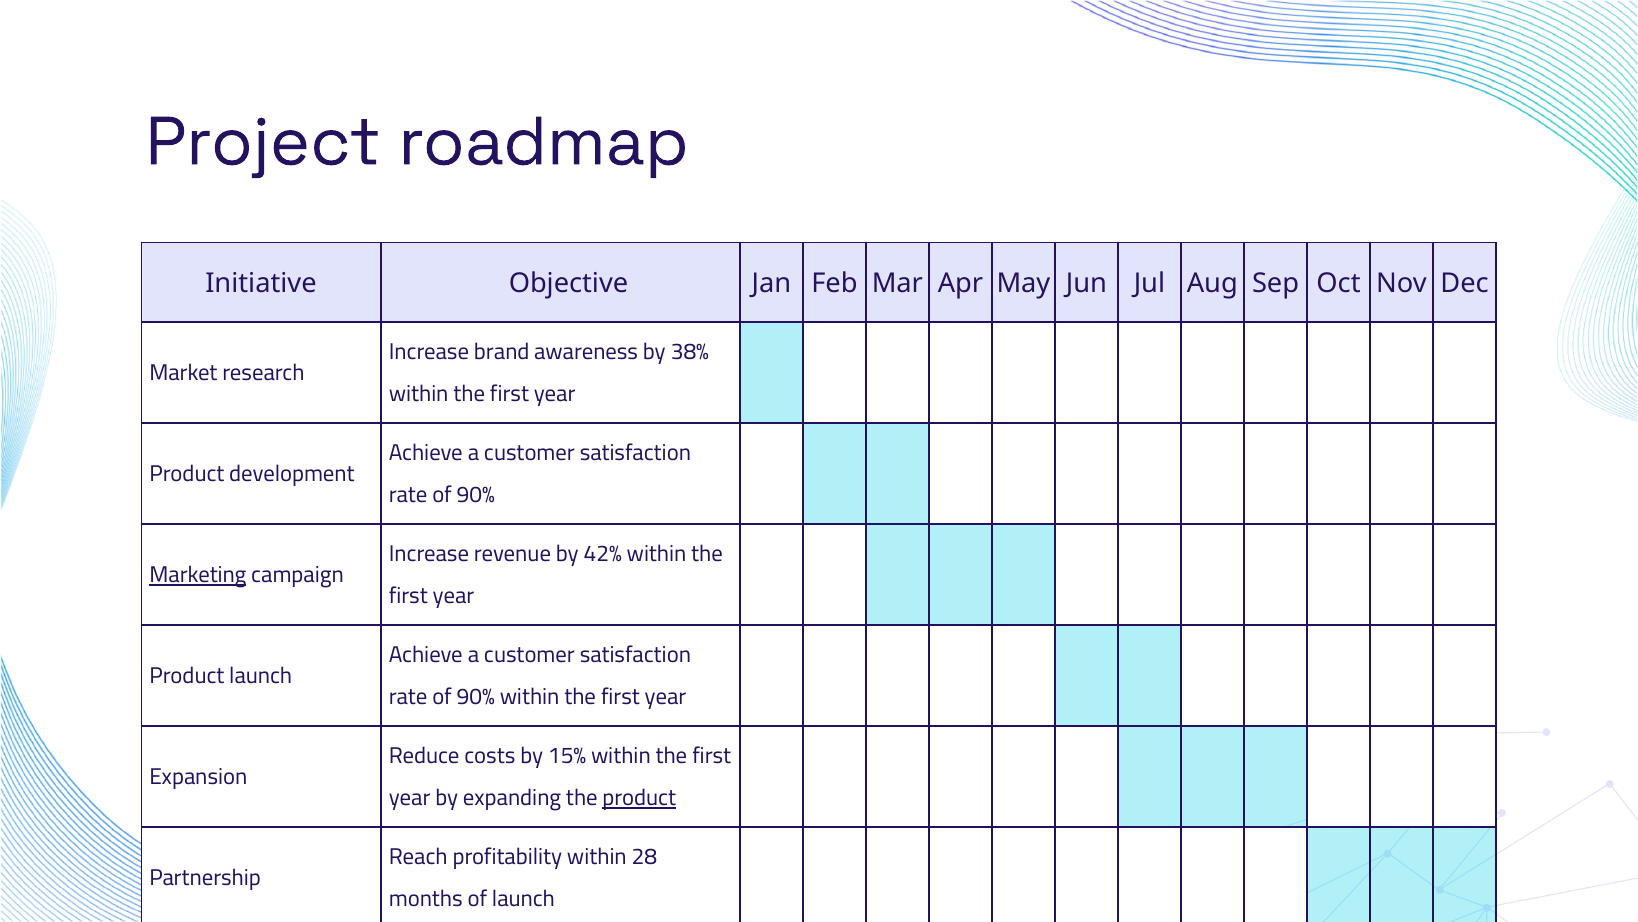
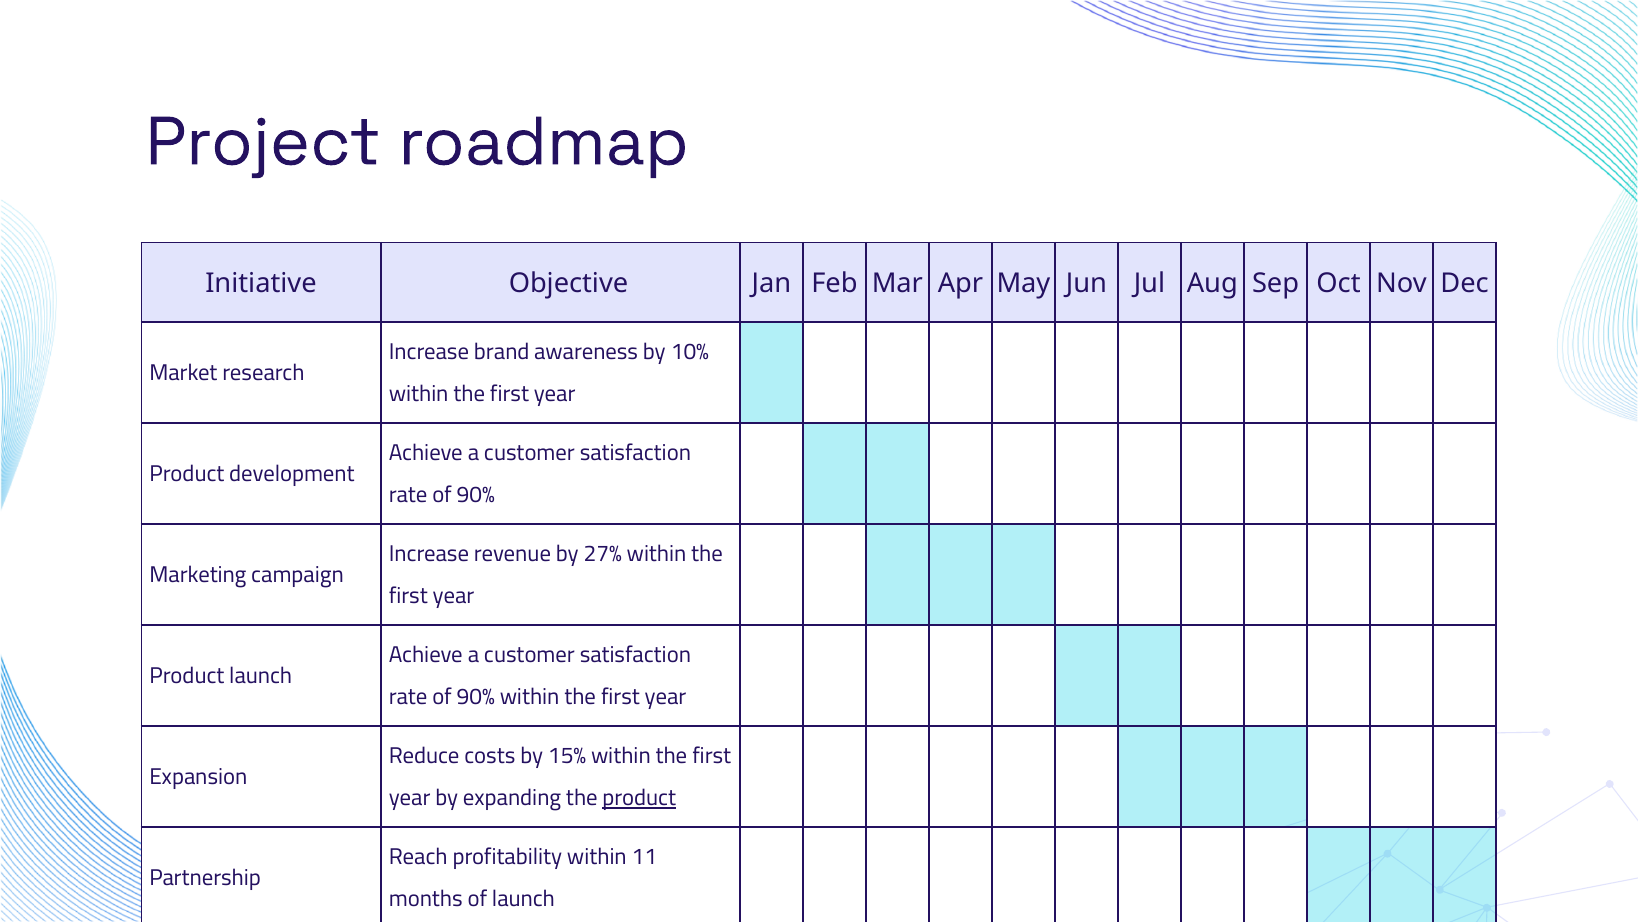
38%: 38% -> 10% (690, 352)
42%: 42% -> 27% (603, 554)
Marketing underline: present -> none (198, 575)
28: 28 -> 11 (644, 856)
